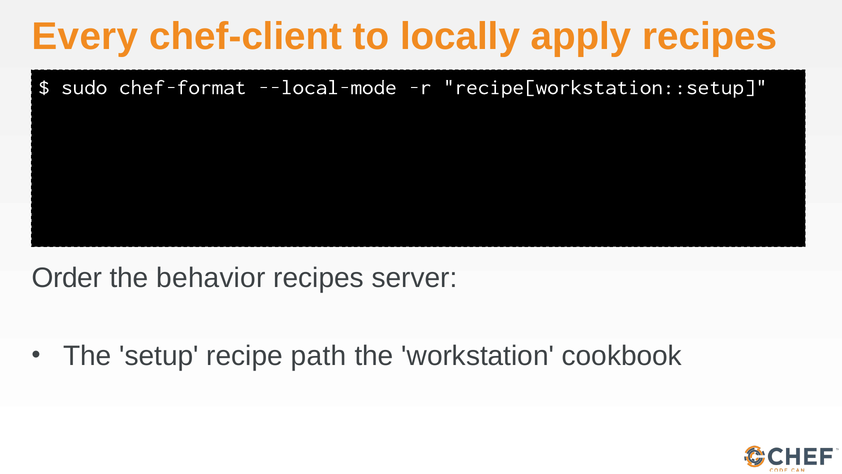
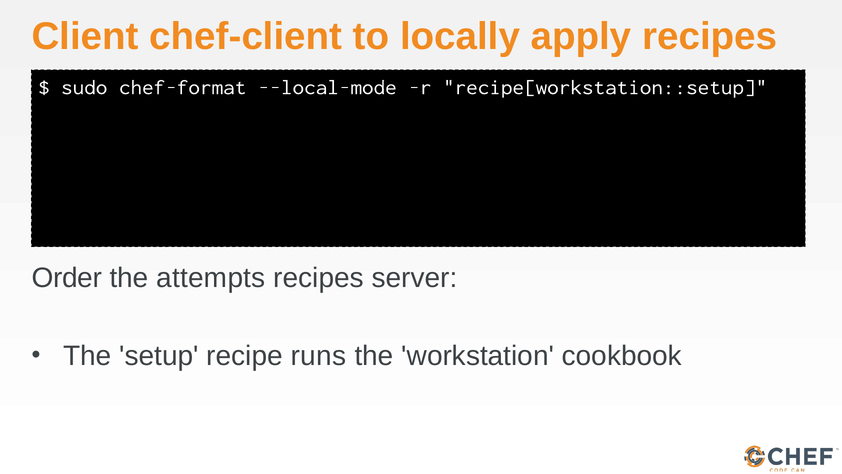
Every: Every -> Client (85, 36)
behavior: behavior -> attempts (211, 278)
path: path -> runs (319, 356)
